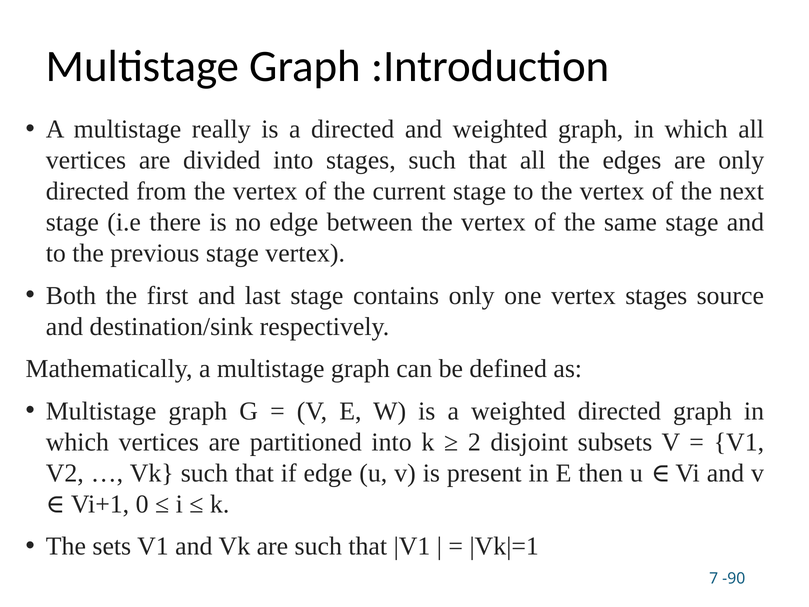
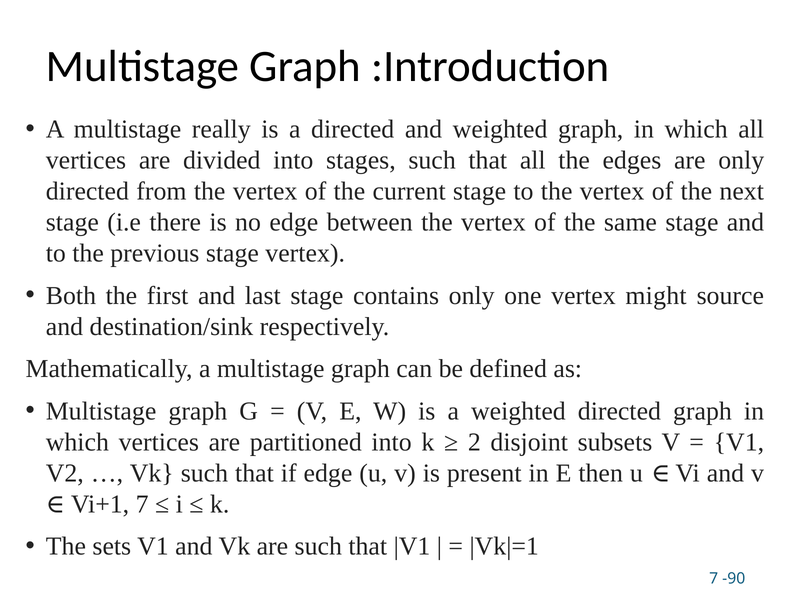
vertex stages: stages -> might (656, 295)
Vi+1 0: 0 -> 7 (142, 504)
